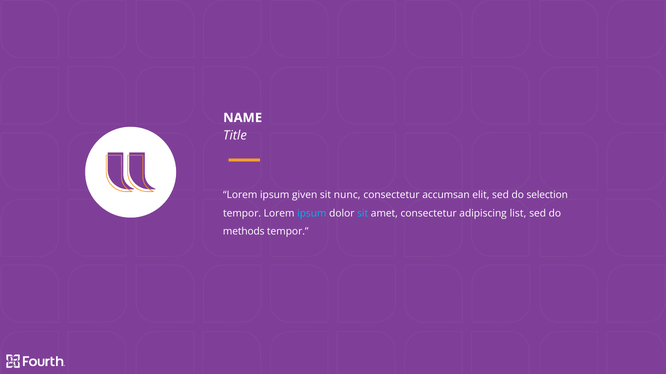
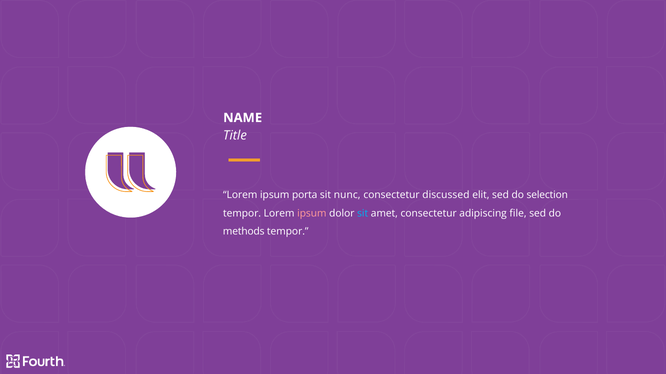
given: given -> porta (305, 195)
accumsan: accumsan -> discussed (446, 195)
ipsum colour: light blue -> pink (312, 214)
list: list -> file (518, 214)
